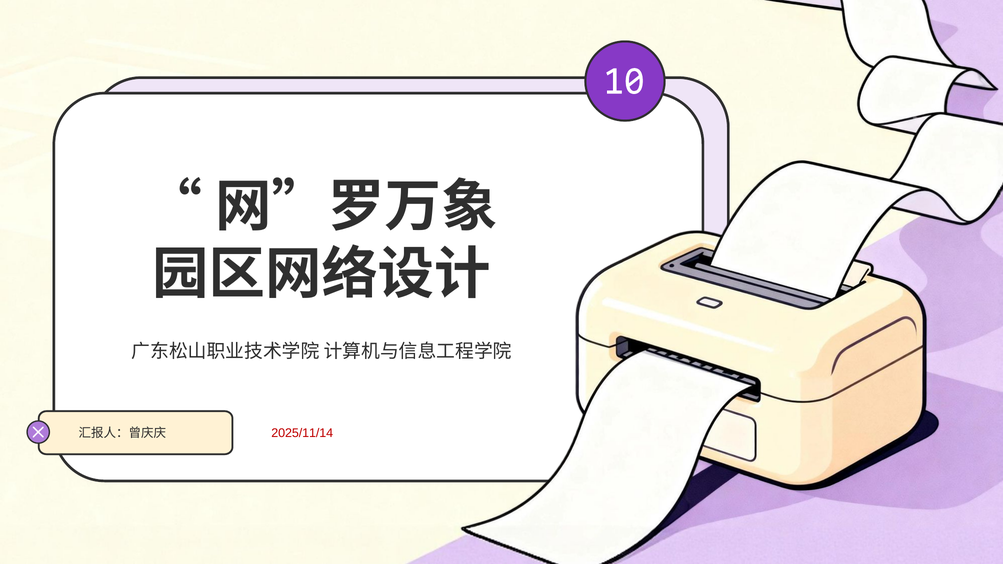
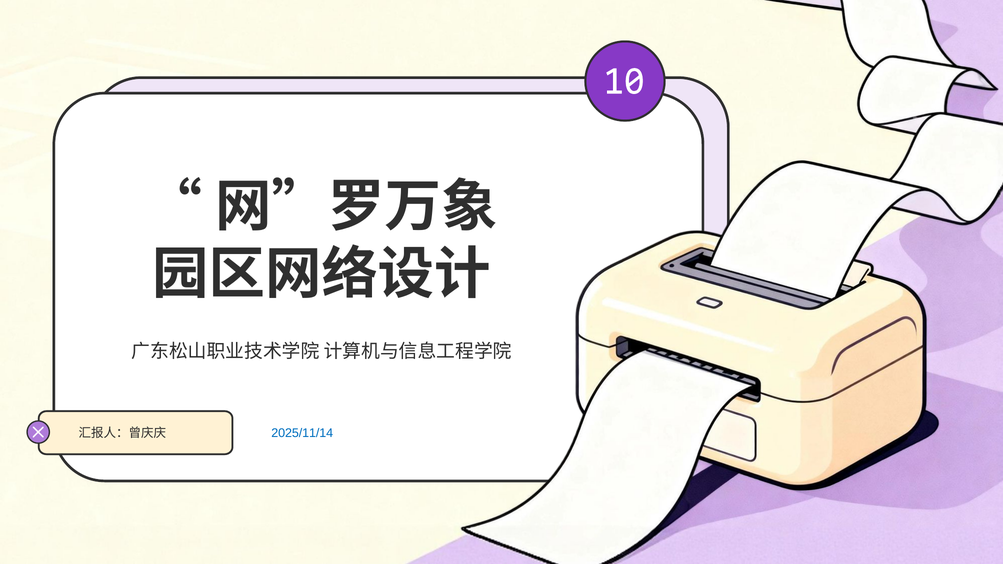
2025/11/14 colour: red -> blue (302, 433)
